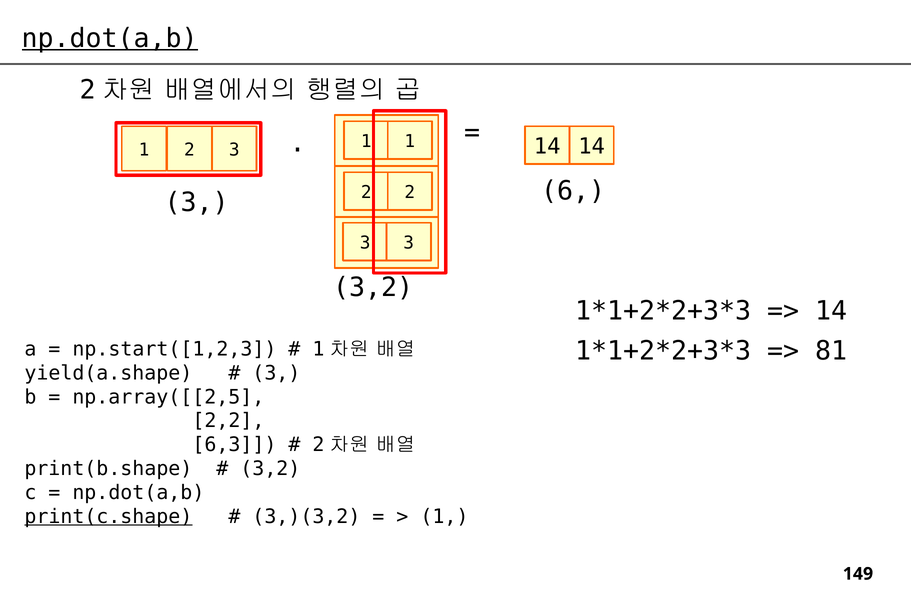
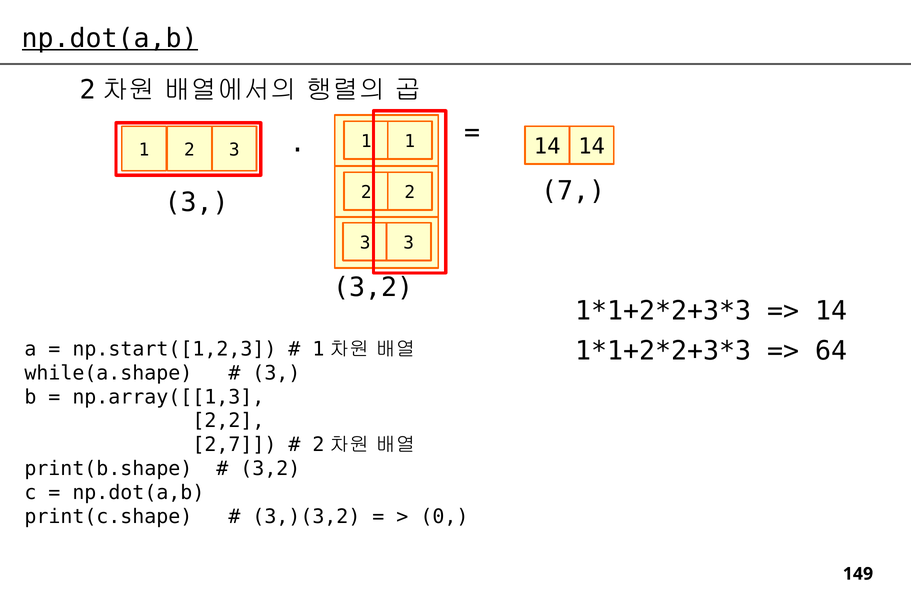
6: 6 -> 7 (573, 191)
81: 81 -> 64 (831, 351)
yield(a.shape: yield(a.shape -> while(a.shape (108, 373)
np.array([[2,5: np.array([[2,5 -> np.array([[1,3 (168, 397)
6,3: 6,3 -> 2,7 (234, 445)
print(c.shape underline: present -> none (108, 517)
1: 1 -> 0 (444, 517)
